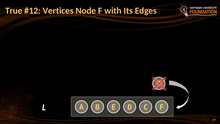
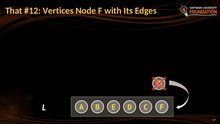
True: True -> That (14, 11)
